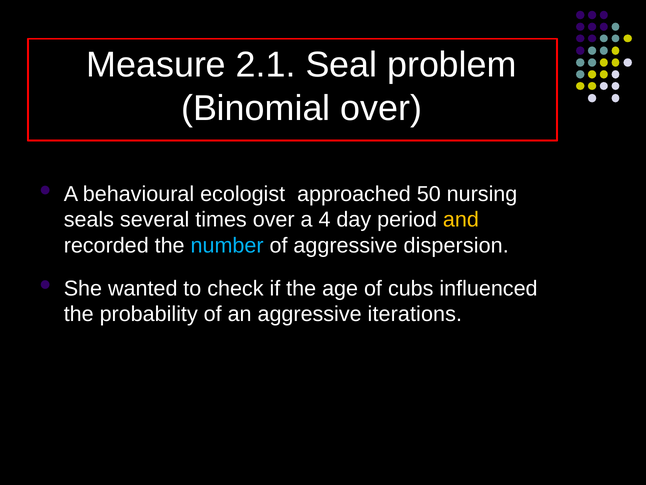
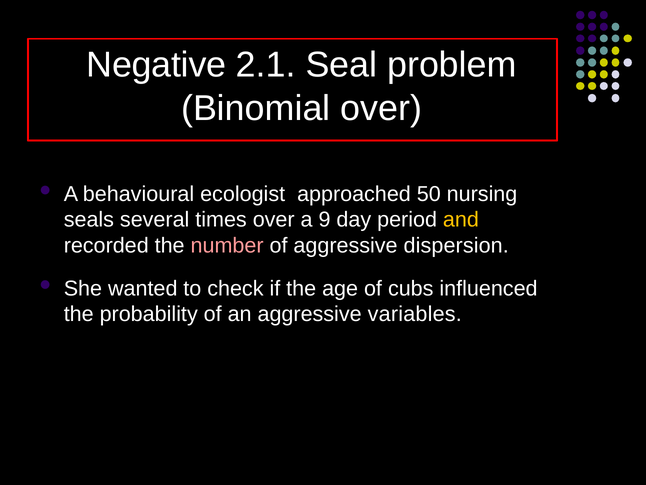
Measure: Measure -> Negative (156, 65)
4: 4 -> 9 (325, 220)
number colour: light blue -> pink (227, 245)
iterations: iterations -> variables (415, 314)
